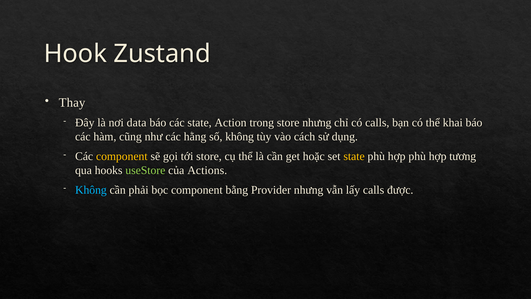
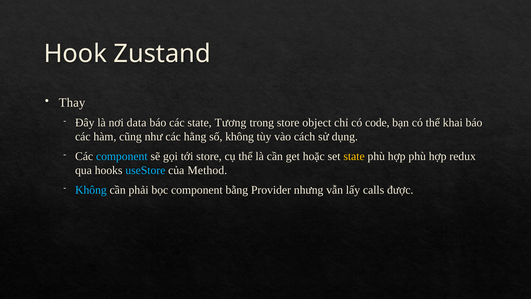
Action: Action -> Tương (231, 123)
store nhưng: nhưng -> object (317, 123)
có calls: calls -> code (377, 123)
component colour: yellow -> light blue (122, 156)
tương: tương -> redux (463, 156)
useStore colour: light green -> light blue (145, 170)
Actions: Actions -> Method (207, 170)
